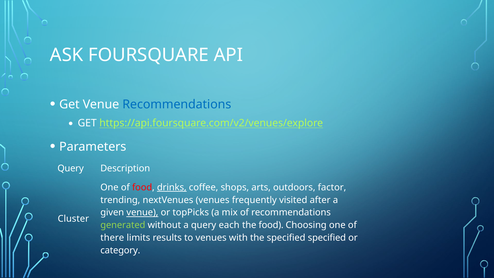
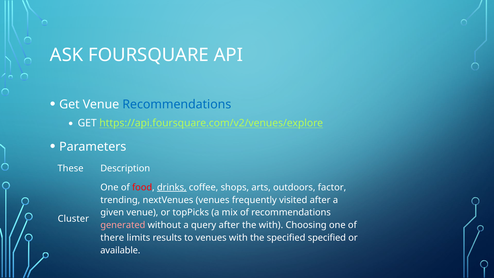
Query: Query -> These (71, 168)
venue underline: present -> none (142, 213)
generated colour: light green -> pink (123, 225)
query each: each -> after (229, 225)
the food: food -> with (271, 225)
category: category -> available (120, 250)
